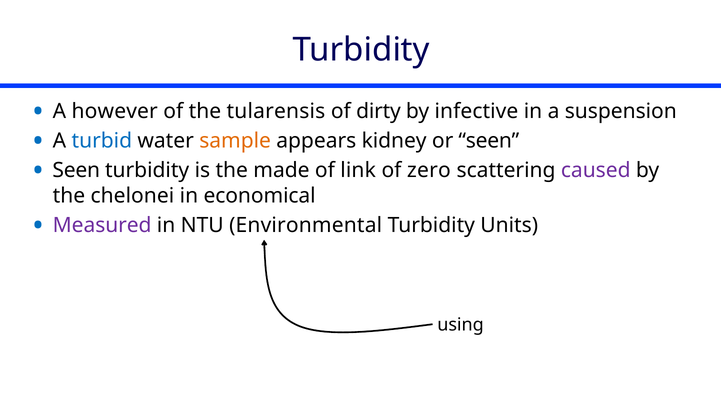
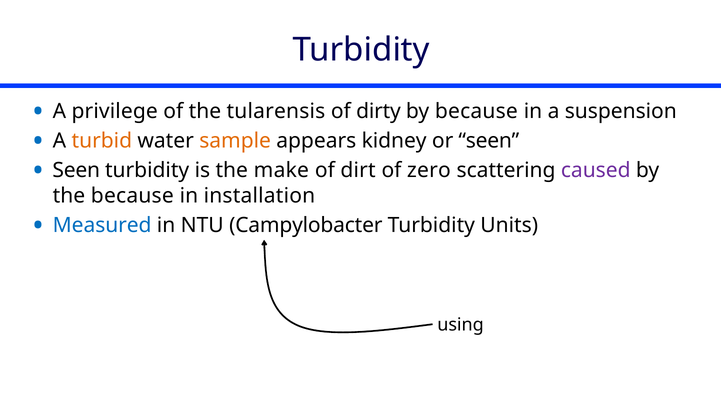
however: however -> privilege (115, 111)
by infective: infective -> because (476, 111)
turbid colour: blue -> orange (102, 141)
made: made -> make (281, 170)
link: link -> dirt (358, 170)
the chelonei: chelonei -> because (132, 196)
economical: economical -> installation (259, 196)
Measured colour: purple -> blue (102, 225)
Environmental: Environmental -> Campylobacter (306, 225)
